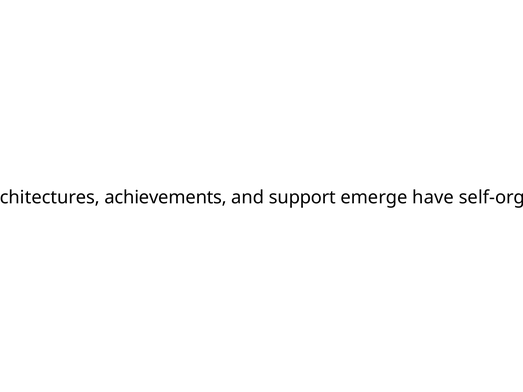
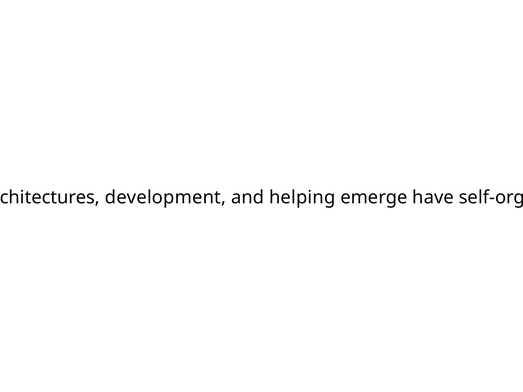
achievements: achievements -> development (165, 197)
support: support -> helping (302, 197)
